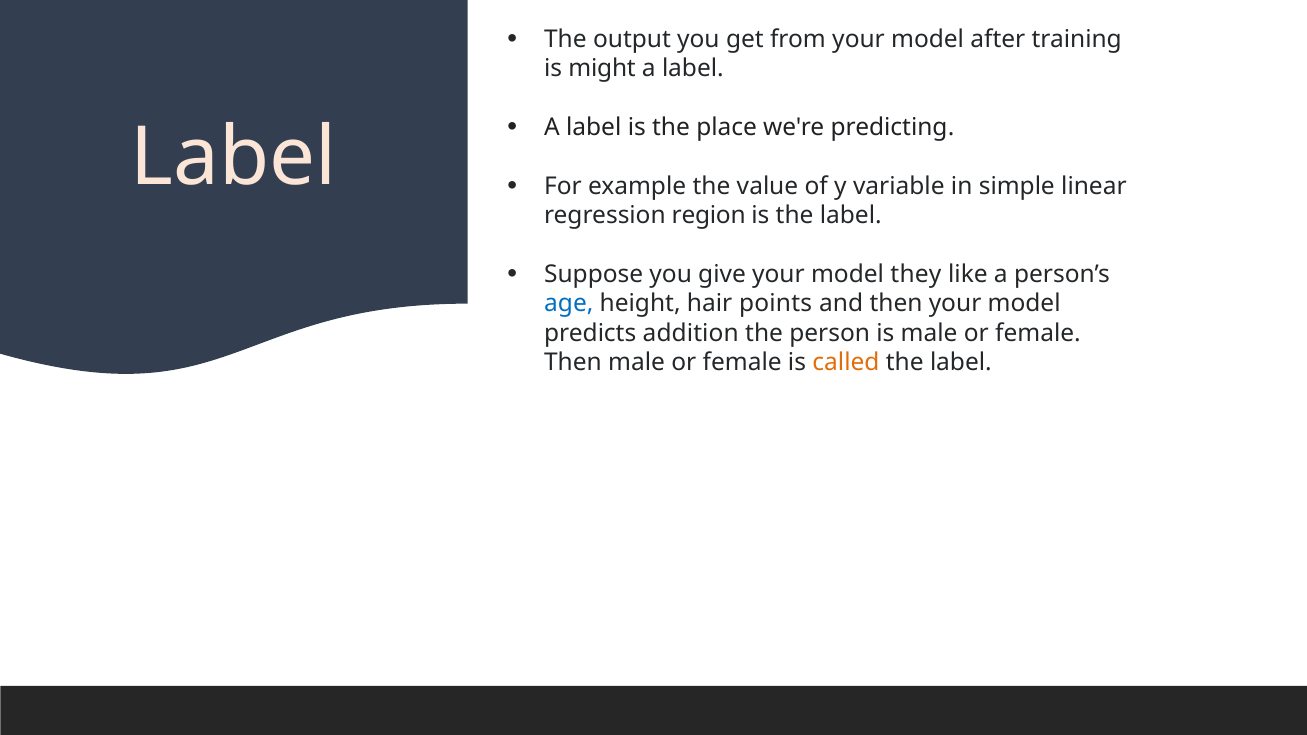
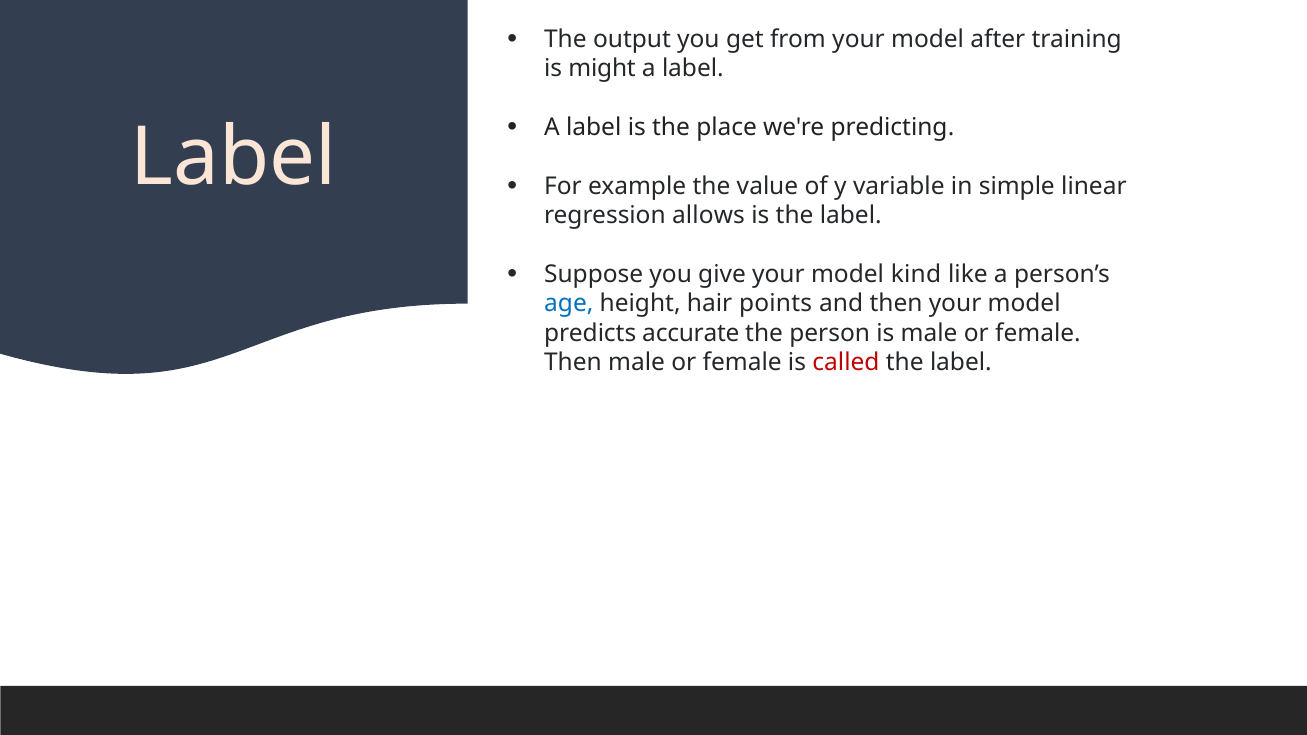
region: region -> allows (708, 216)
they: they -> kind (916, 274)
addition: addition -> accurate (691, 333)
called colour: orange -> red (846, 363)
